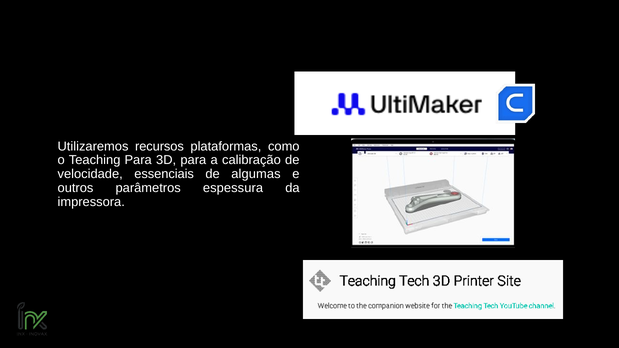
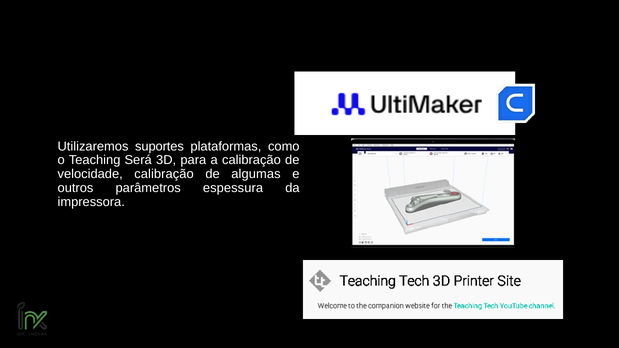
recursos: recursos -> suportes (159, 146)
Teaching Para: Para -> Será (138, 160)
velocidade essenciais: essenciais -> calibração (164, 174)
